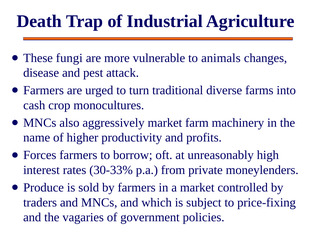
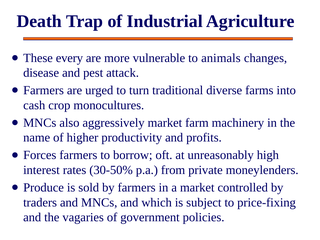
fungi: fungi -> every (69, 58)
30-33%: 30-33% -> 30-50% (111, 170)
